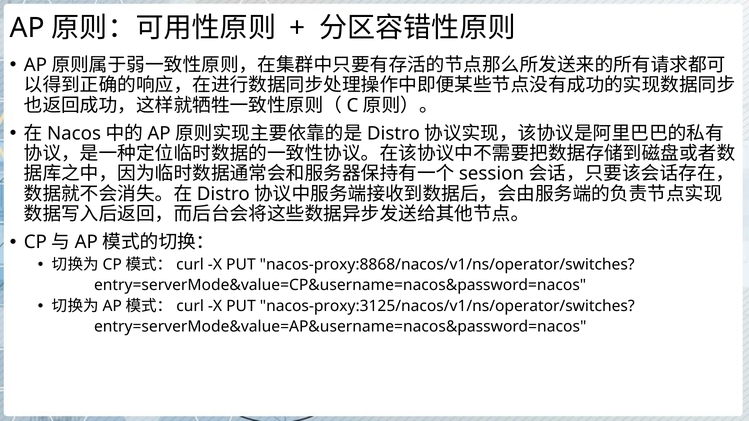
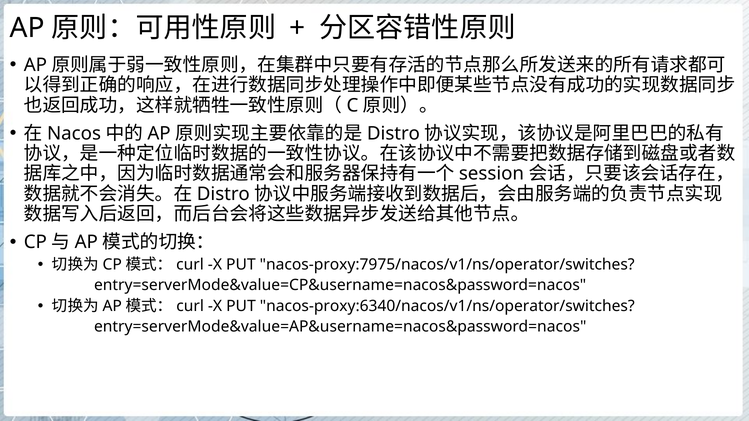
nacos-proxy:8868/nacos/v1/ns/operator/switches: nacos-proxy:8868/nacos/v1/ns/operator/switches -> nacos-proxy:7975/nacos/v1/ns/operator/switches (447, 265)
nacos-proxy:3125/nacos/v1/ns/operator/switches: nacos-proxy:3125/nacos/v1/ns/operator/switches -> nacos-proxy:6340/nacos/v1/ns/operator/switches (447, 306)
